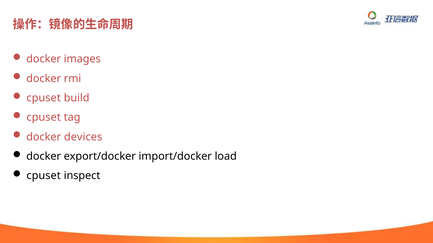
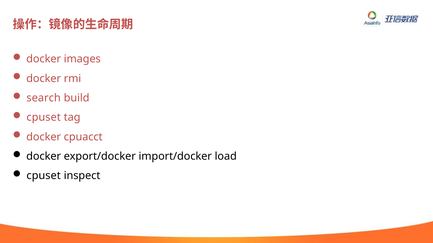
cpuset: cpuset -> search (44, 98)
devices: devices -> cpuacct (83, 137)
